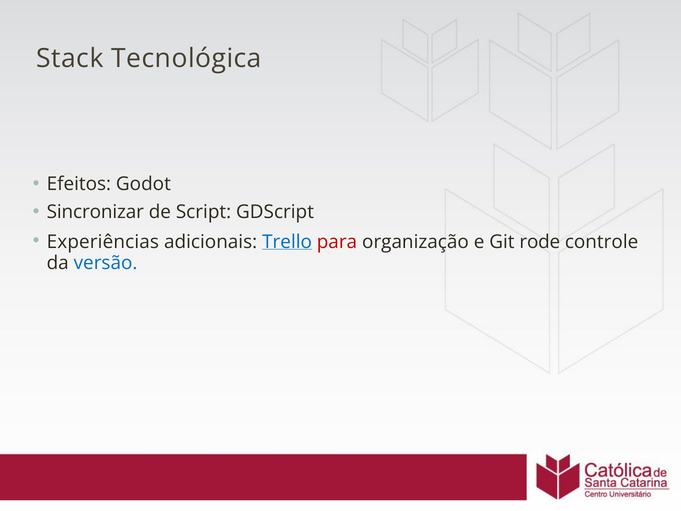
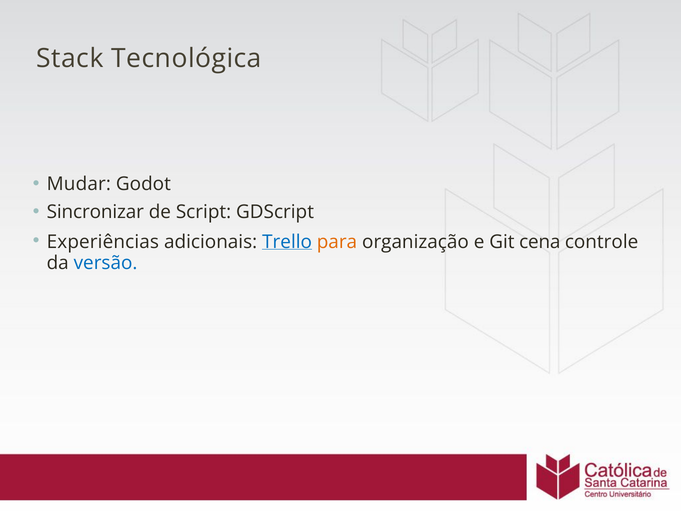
Efeitos: Efeitos -> Mudar (79, 184)
para colour: red -> orange (337, 242)
rode: rode -> cena (540, 242)
